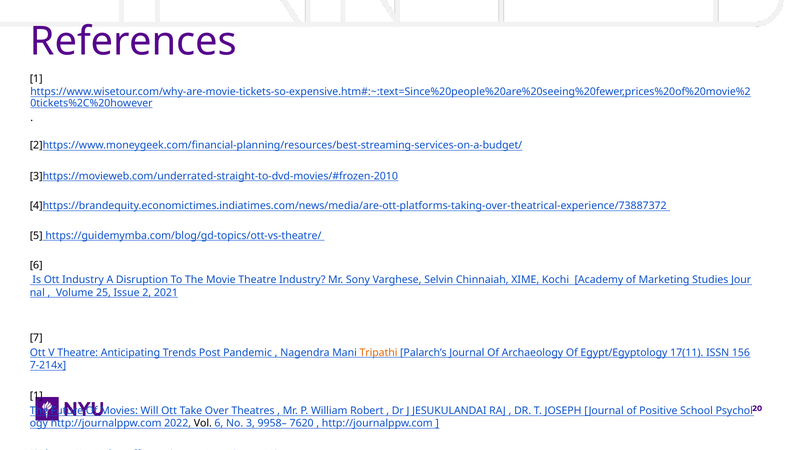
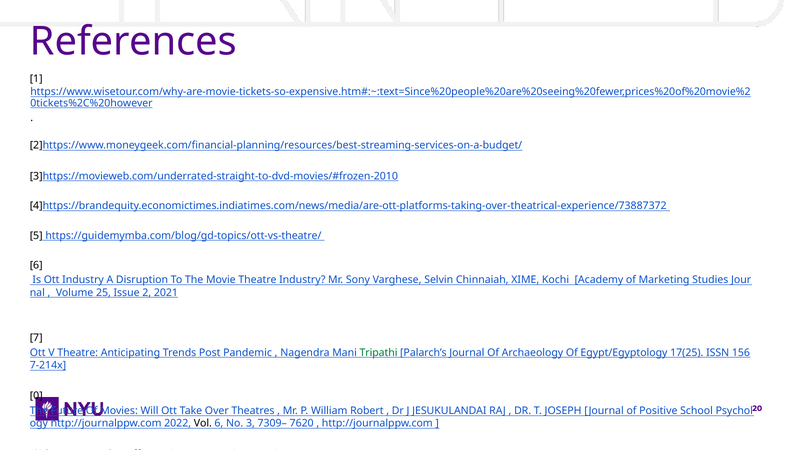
Tripathi colour: orange -> green (379, 352)
17(11: 17(11 -> 17(25 (687, 352)
1: 1 -> 0 (36, 395)
9958–: 9958– -> 7309– (272, 423)
